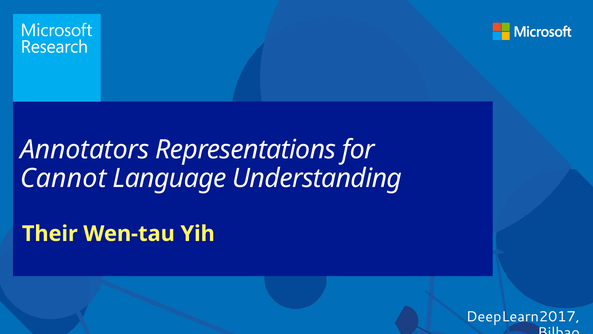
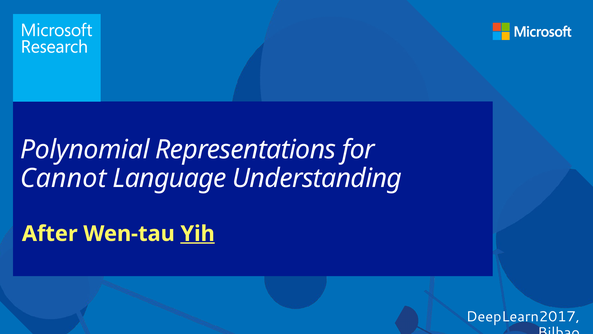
Annotators: Annotators -> Polynomial (85, 149)
Their: Their -> After (50, 233)
Yih underline: none -> present (198, 233)
